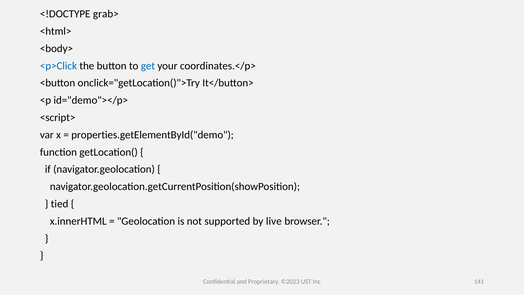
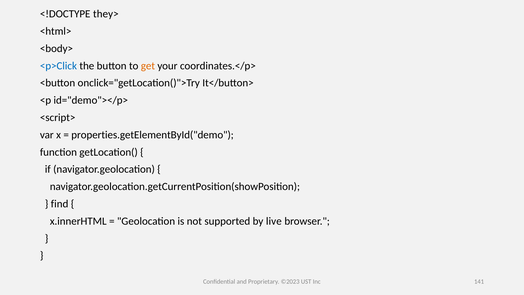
grab>: grab> -> they> (106, 14)
get colour: blue -> orange (148, 66)
tied: tied -> find (60, 204)
